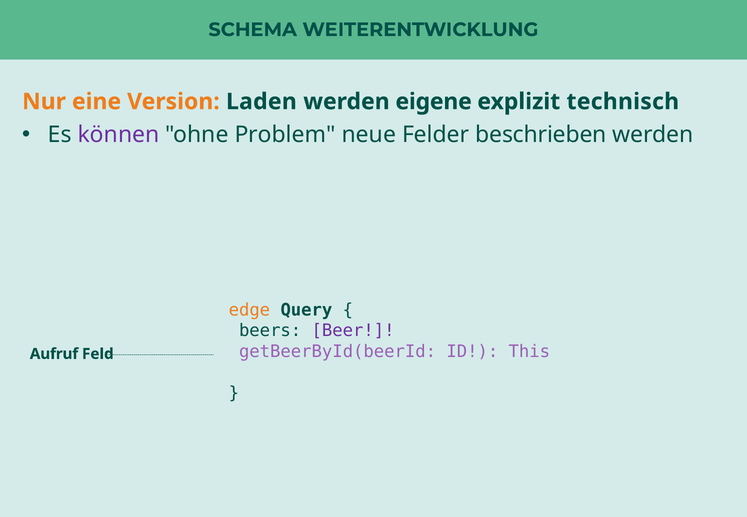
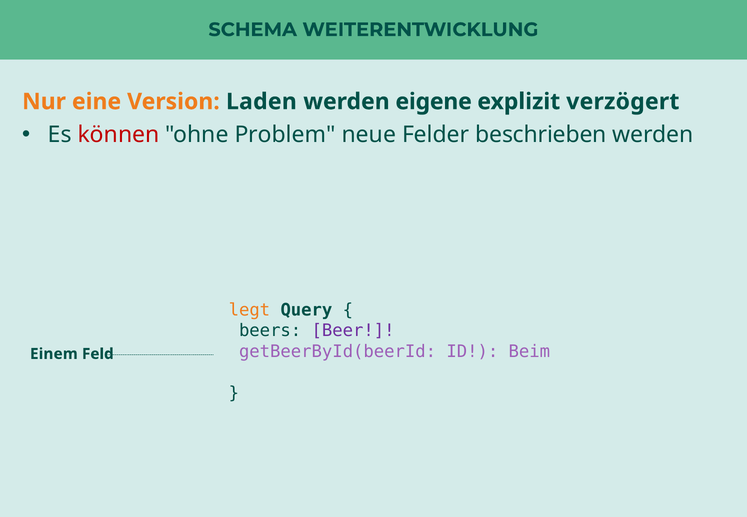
technisch: technisch -> verzögert (623, 102)
können colour: purple -> red (119, 135)
edge: edge -> legt (249, 310)
This: This -> Beim (529, 352)
Aufruf: Aufruf -> Einem (54, 354)
